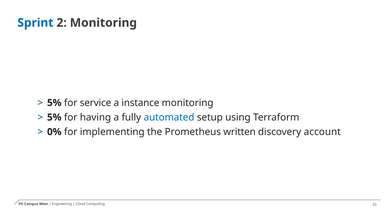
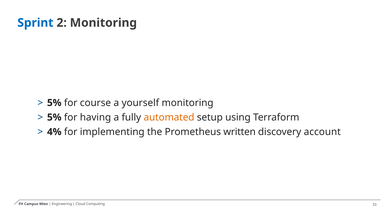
service: service -> course (95, 103)
instance: instance -> yourself (140, 103)
automated colour: blue -> orange (169, 117)
0%: 0% -> 4% (54, 132)
